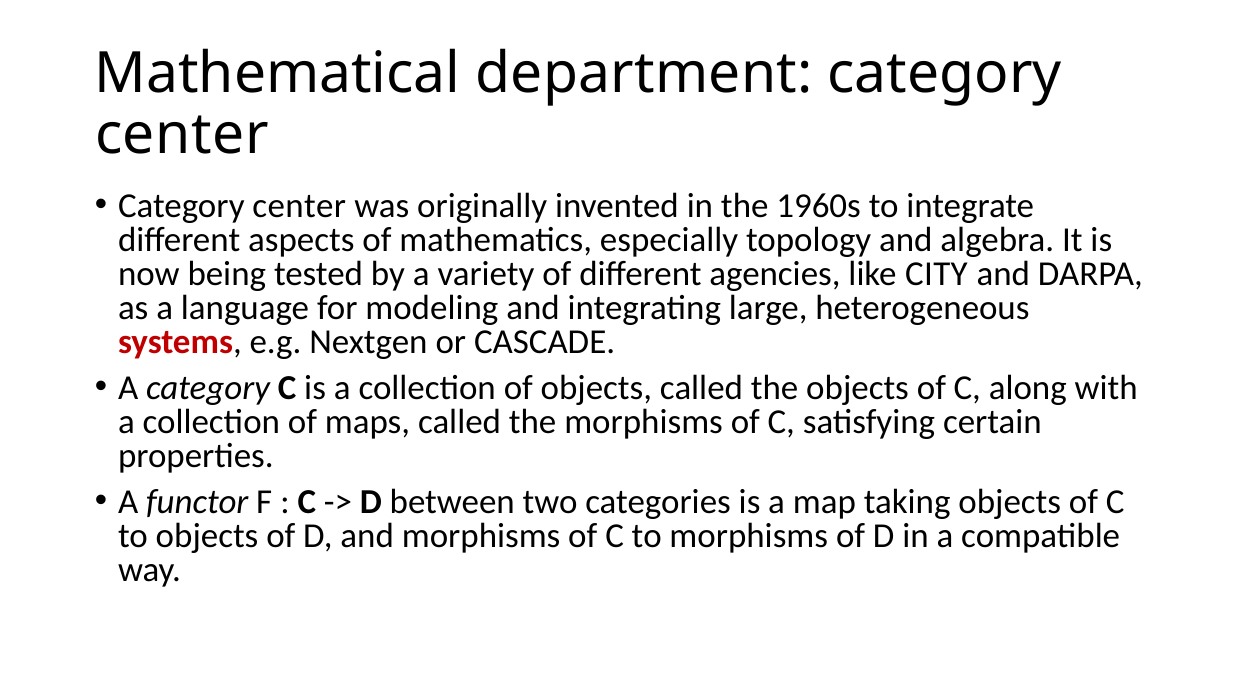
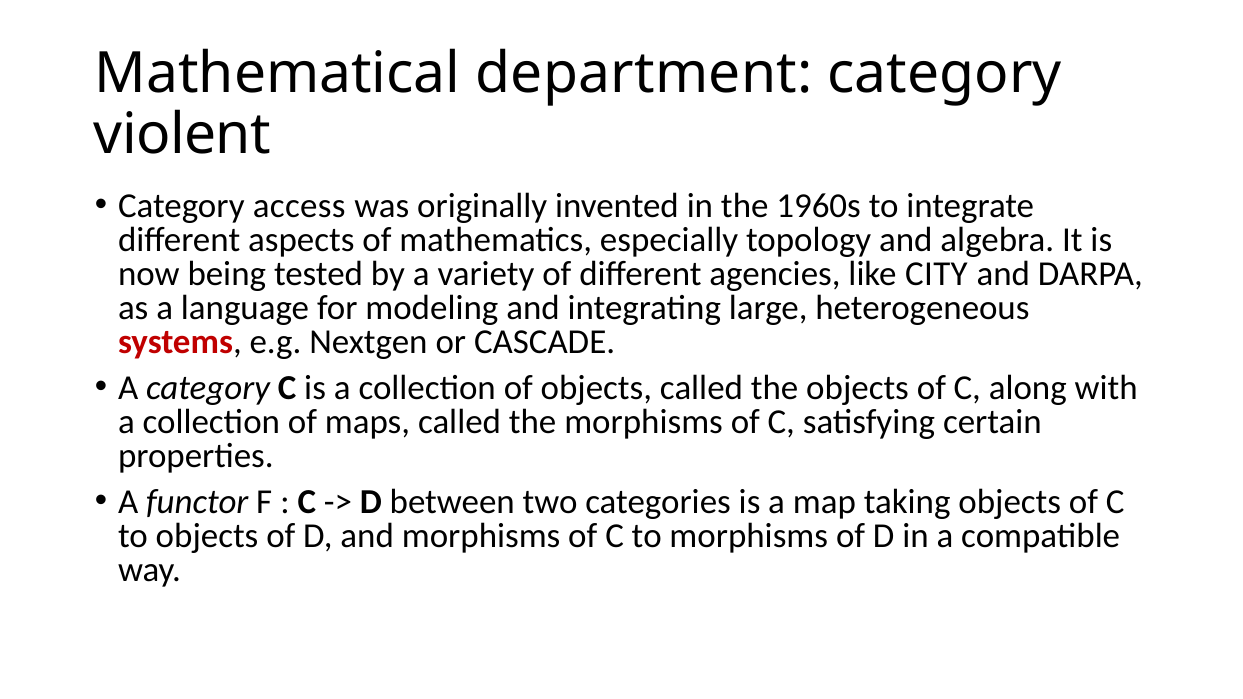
center: center -> violent (182, 135)
center: center -> access (299, 206)
